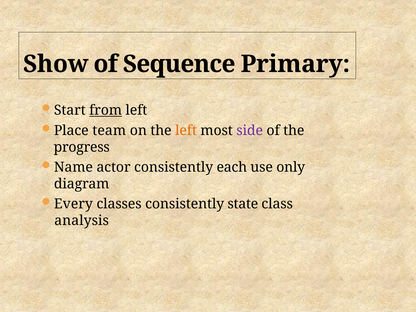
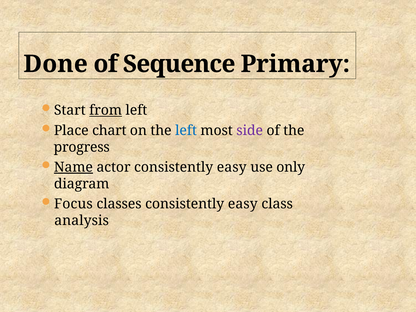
Show: Show -> Done (56, 64)
team: team -> chart (109, 131)
left colour: orange -> blue (186, 131)
Name underline: none -> present (73, 167)
actor consistently each: each -> easy (232, 167)
Every: Every -> Focus (73, 204)
classes consistently state: state -> easy (243, 204)
